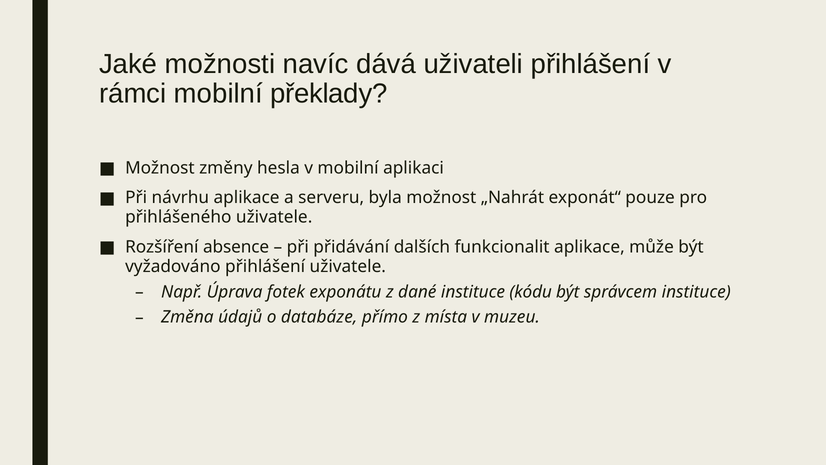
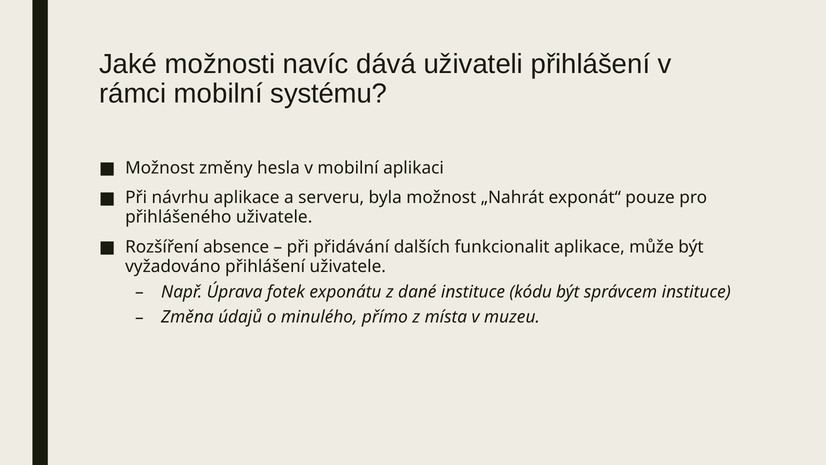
překlady: překlady -> systému (329, 93)
databáze: databáze -> minulého (319, 317)
